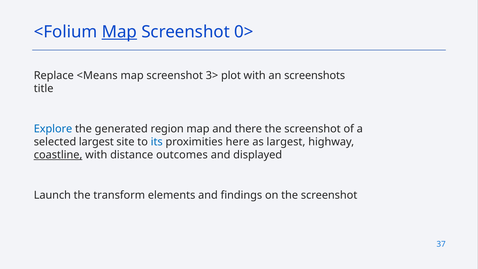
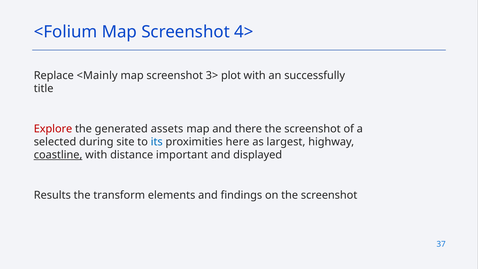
Map underline: present -> none (119, 32)
0>: 0> -> 4> (244, 32)
<Means: <Means -> <Mainly (97, 75)
screenshots: screenshots -> successfully (315, 75)
Explore colour: blue -> red (53, 129)
region: region -> assets (167, 129)
selected largest: largest -> during (96, 142)
outcomes: outcomes -> important (182, 155)
Launch: Launch -> Results (52, 195)
